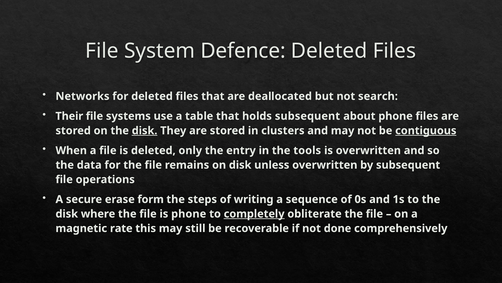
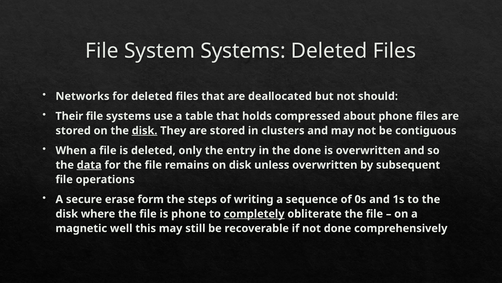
System Defence: Defence -> Systems (243, 51)
search: search -> should (378, 96)
holds subsequent: subsequent -> compressed (308, 116)
contiguous underline: present -> none (426, 130)
the tools: tools -> done (307, 150)
data underline: none -> present (89, 165)
rate: rate -> well (121, 228)
